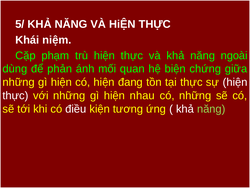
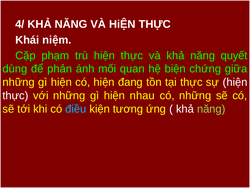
5/: 5/ -> 4/ (20, 24)
ngoài: ngoài -> quyết (234, 55)
điều colour: white -> light blue (76, 109)
